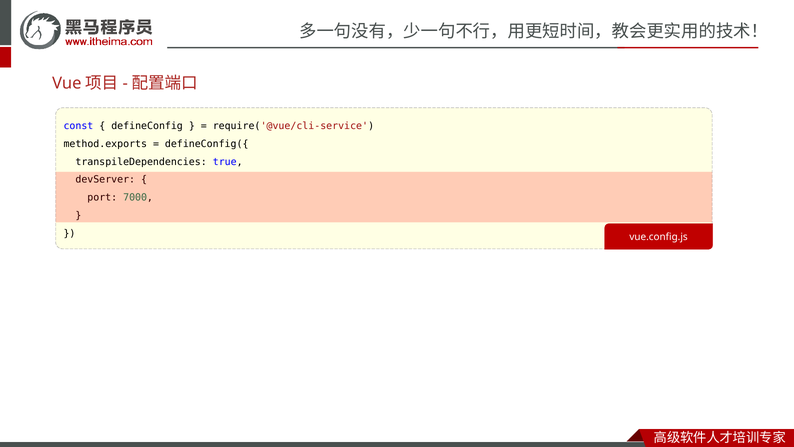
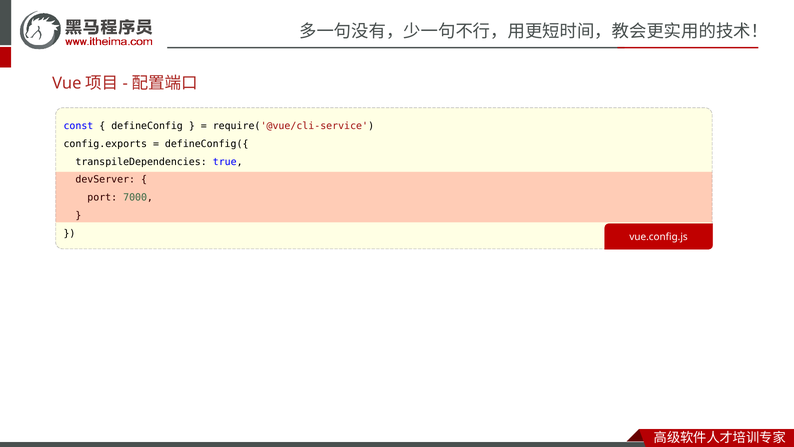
method.exports: method.exports -> config.exports (105, 144)
